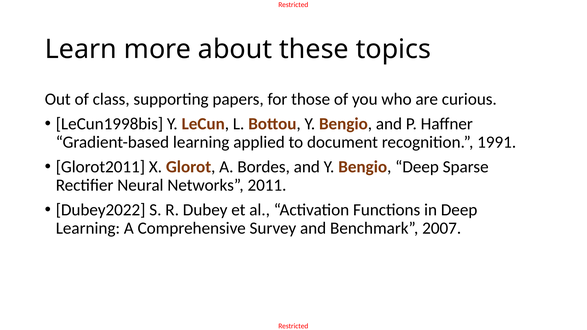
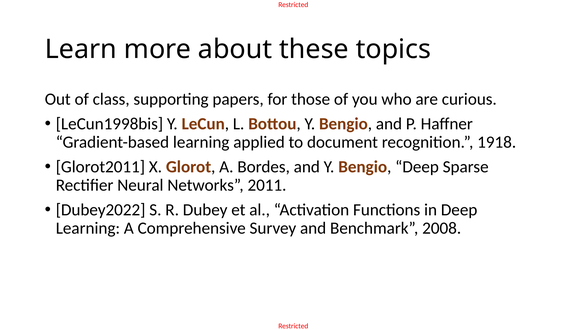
1991: 1991 -> 1918 (497, 142)
2007: 2007 -> 2008 (442, 228)
